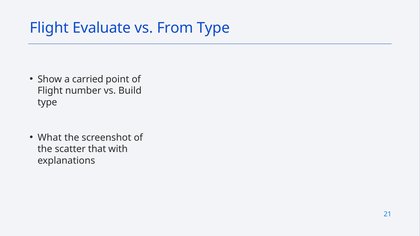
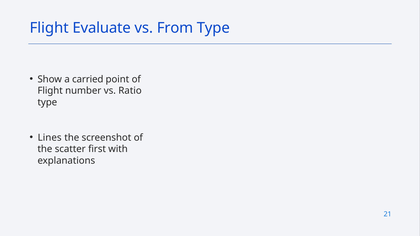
Build: Build -> Ratio (130, 91)
What: What -> Lines (50, 138)
that: that -> first (97, 149)
